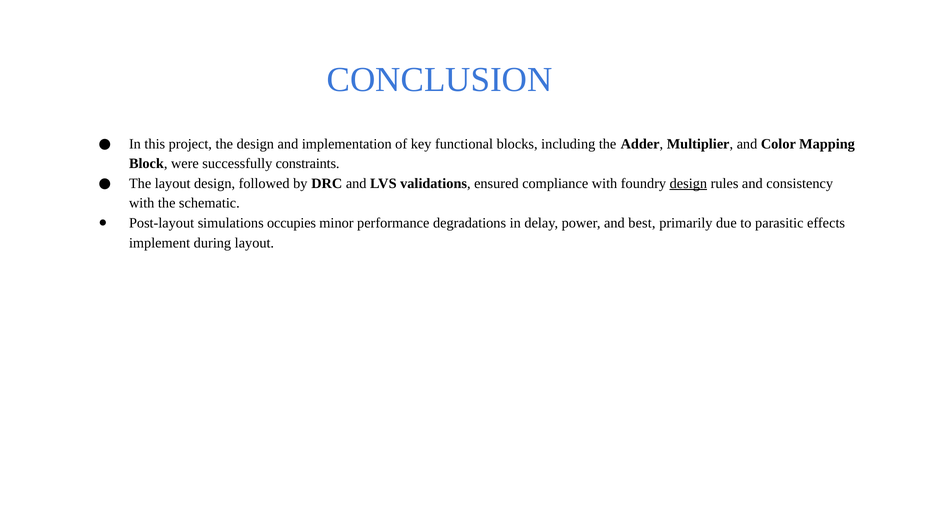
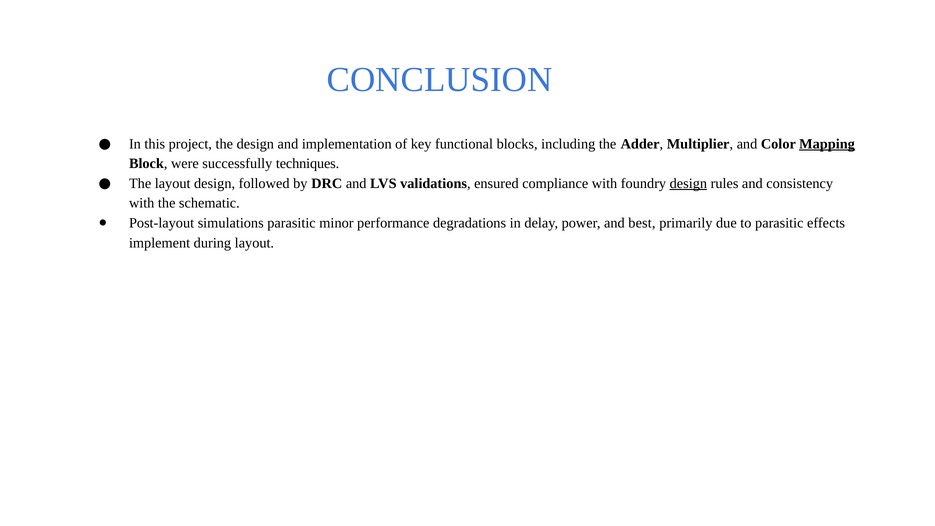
Mapping underline: none -> present (827, 144)
constraints: constraints -> techniques (308, 164)
simulations occupies: occupies -> parasitic (291, 223)
